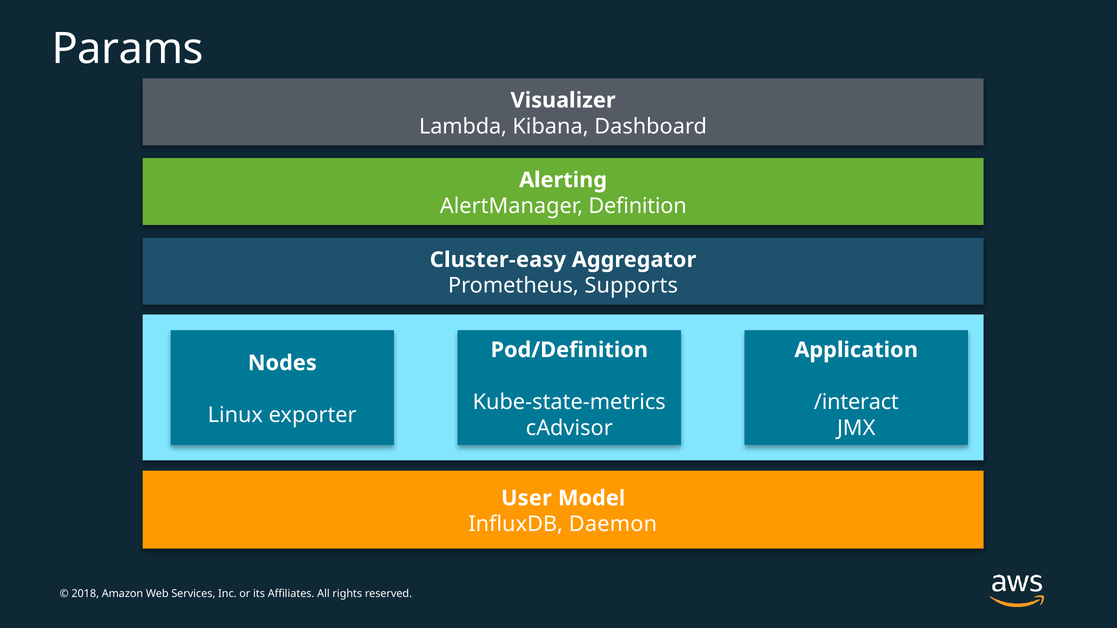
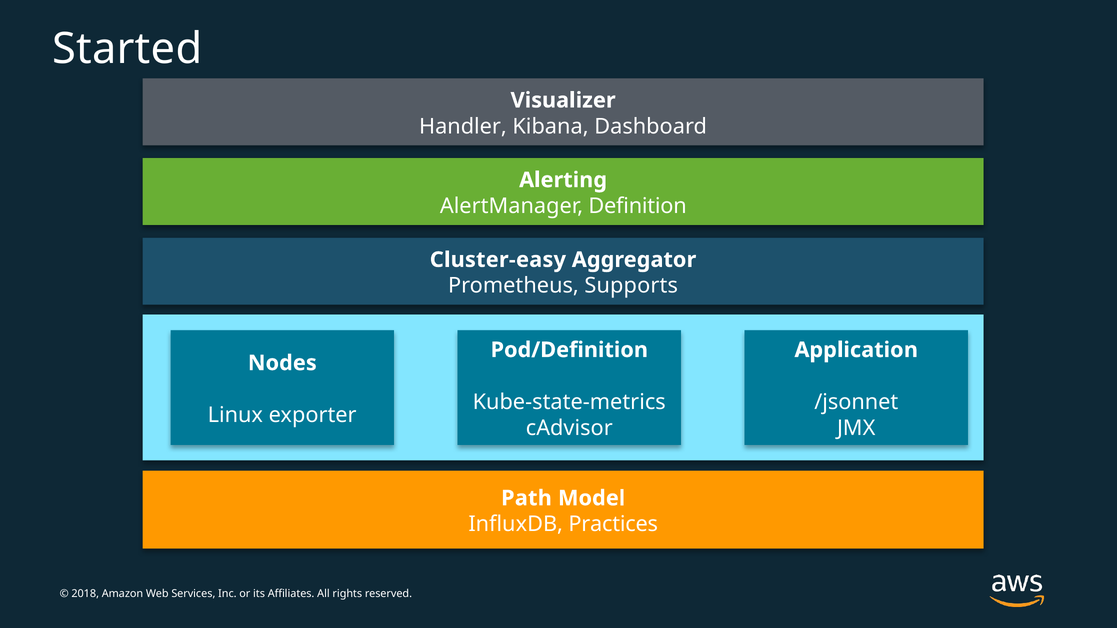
Params: Params -> Started (127, 49)
Lambda: Lambda -> Handler (463, 126)
/interact: /interact -> /jsonnet (856, 402)
User: User -> Path (526, 498)
Daemon: Daemon -> Practices (613, 525)
